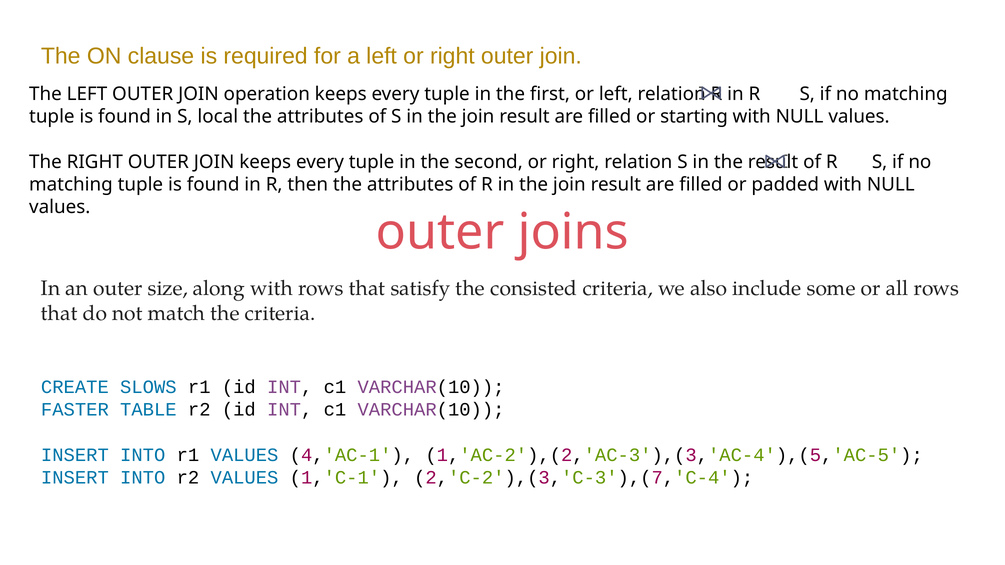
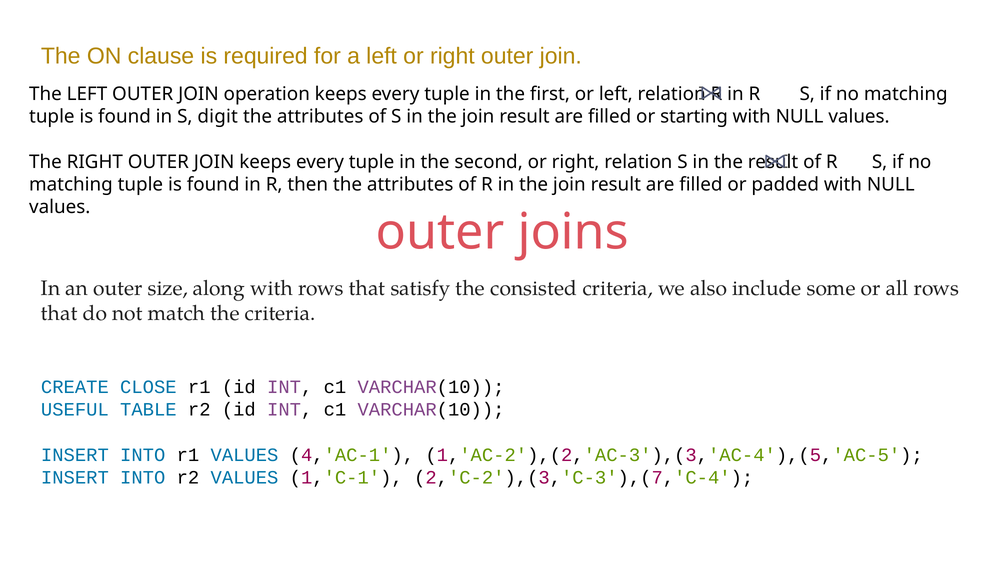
local: local -> digit (218, 117)
SLOWS: SLOWS -> CLOSE (148, 387)
FASTER: FASTER -> USEFUL (75, 410)
